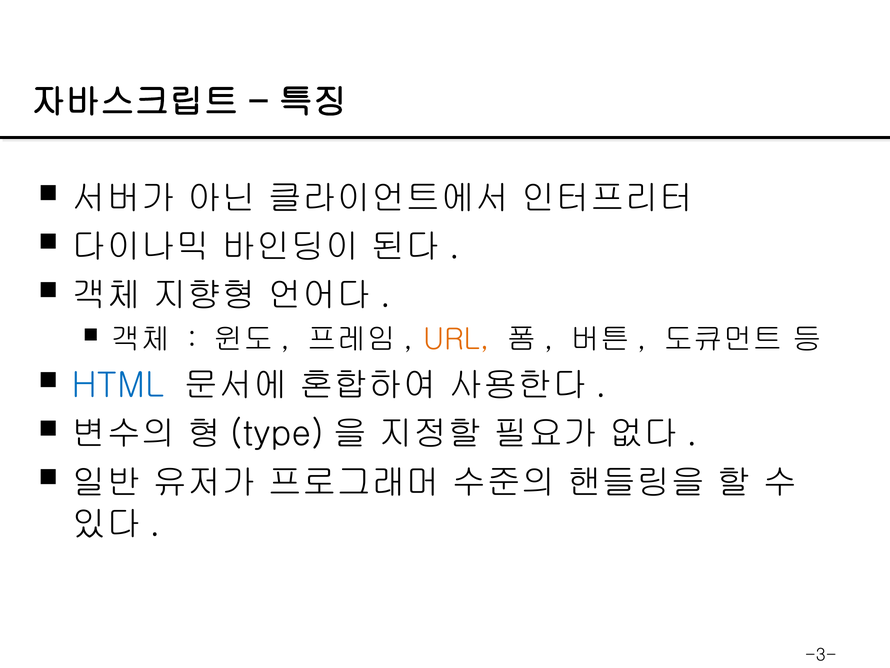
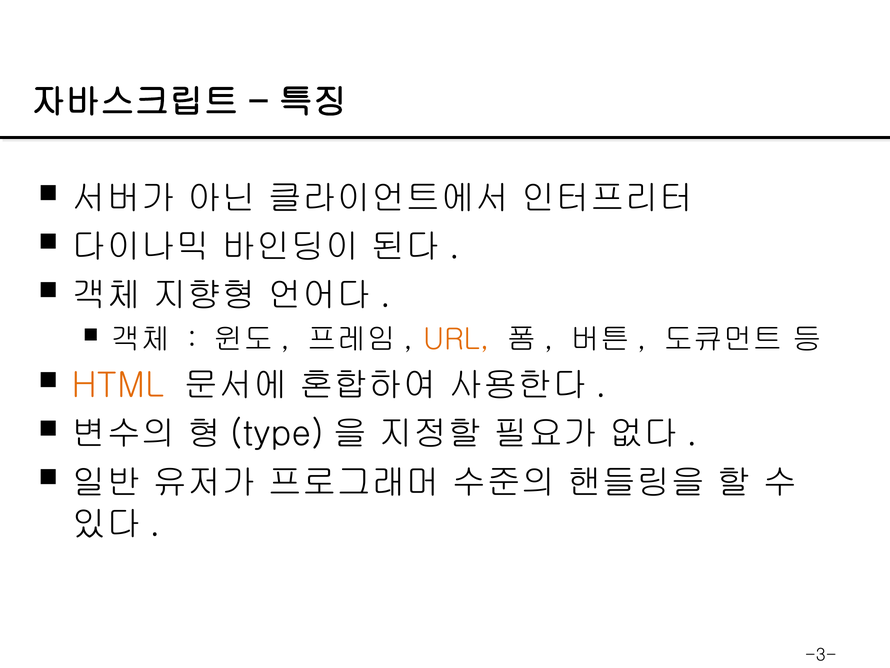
HTML colour: blue -> orange (118, 385)
